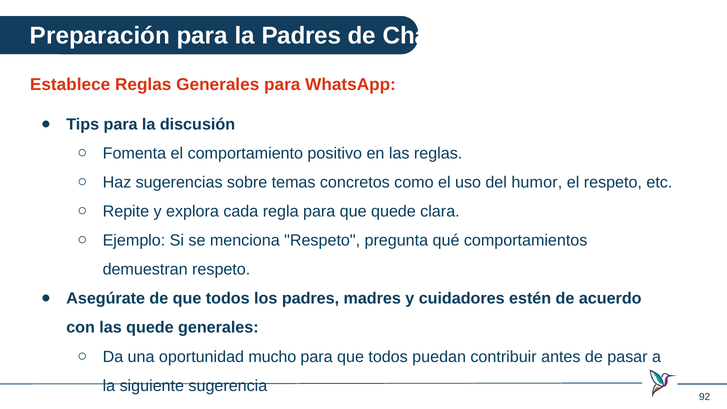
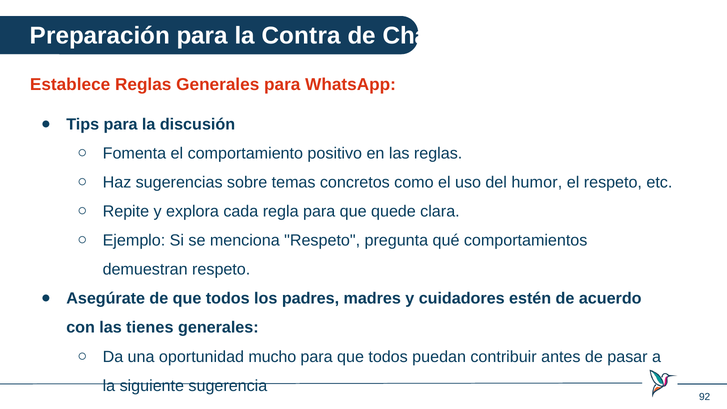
la Padres: Padres -> Contra (301, 36)
las quede: quede -> tienes (150, 328)
